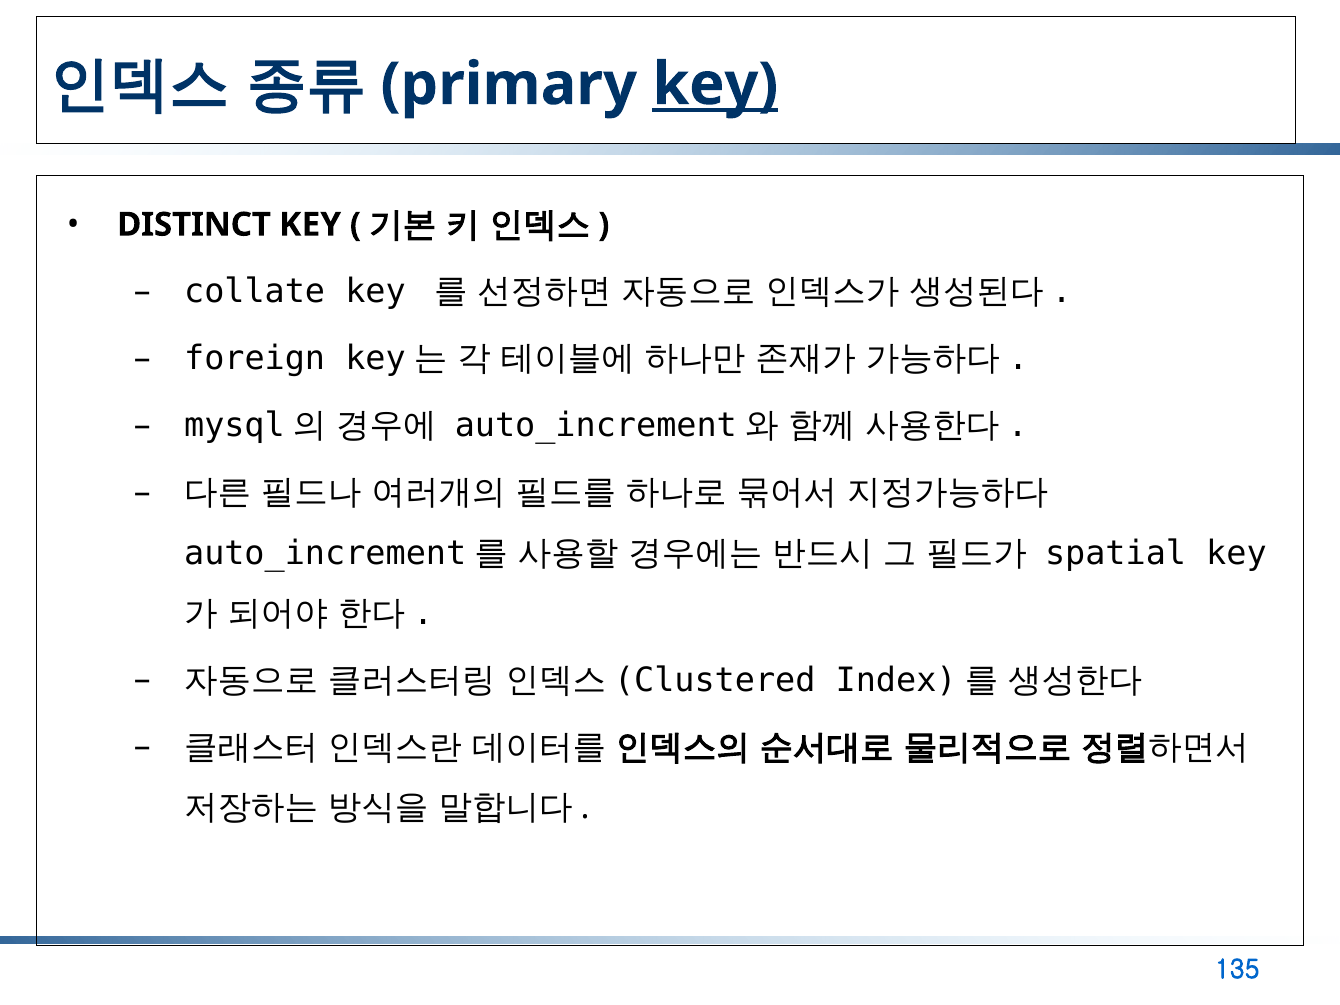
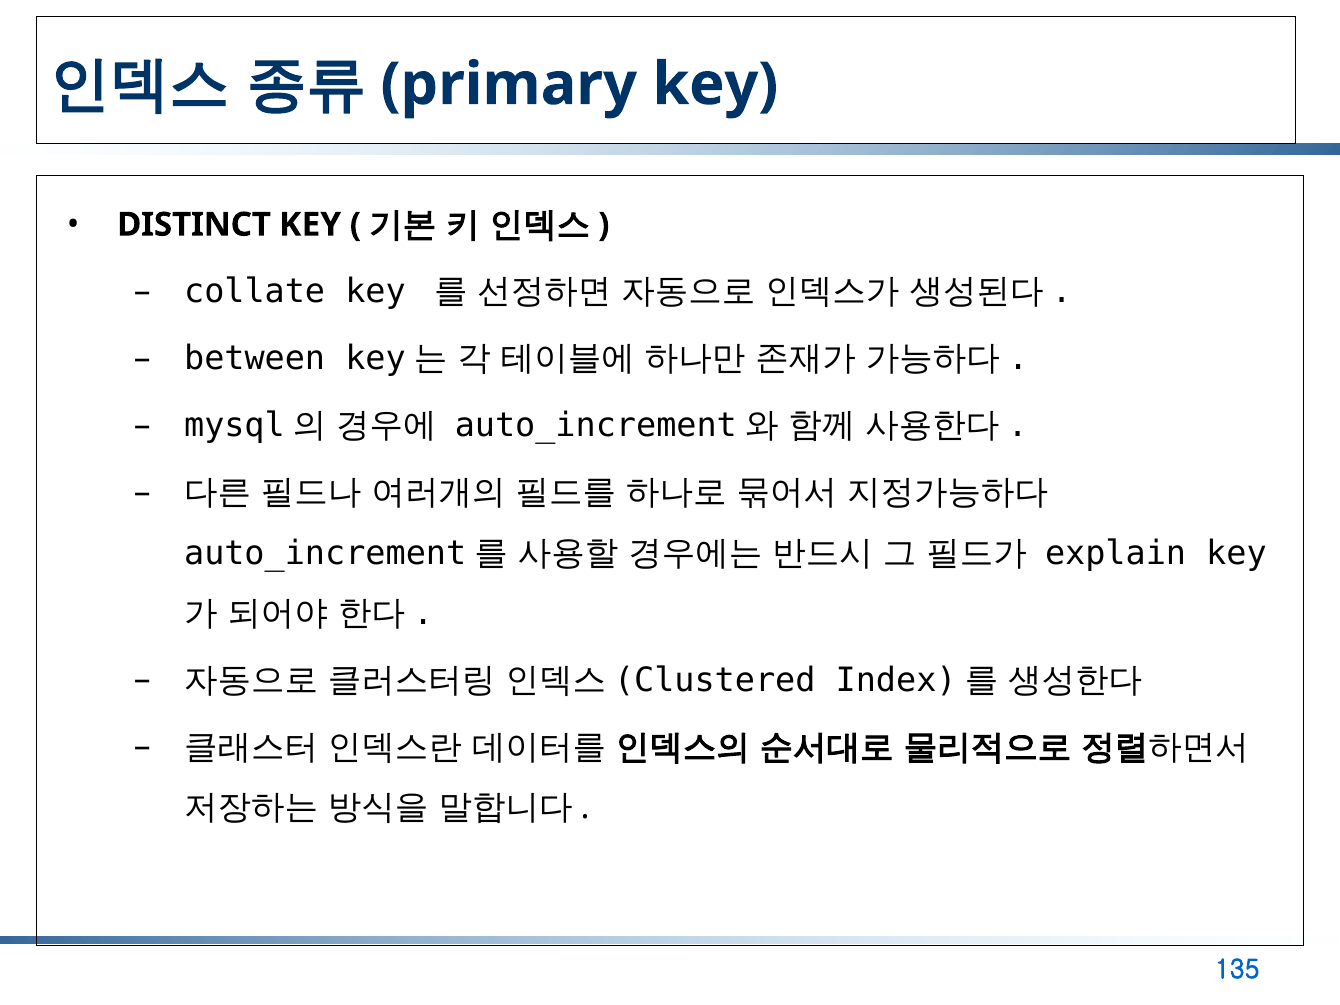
key underline: present -> none (715, 84)
foreign: foreign -> between (255, 359)
spatial: spatial -> explain (1116, 553)
